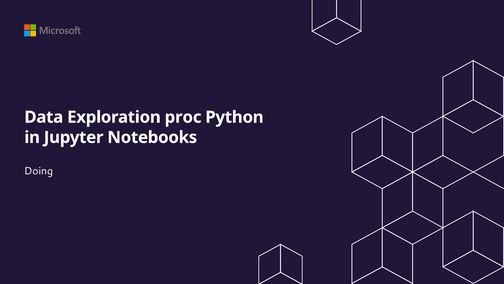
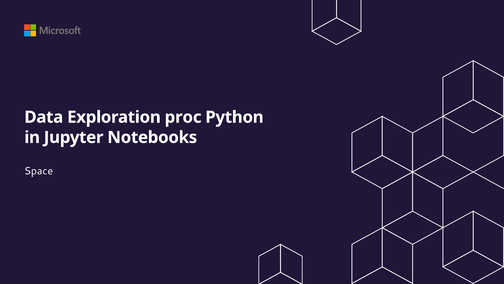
Doing: Doing -> Space (39, 171)
